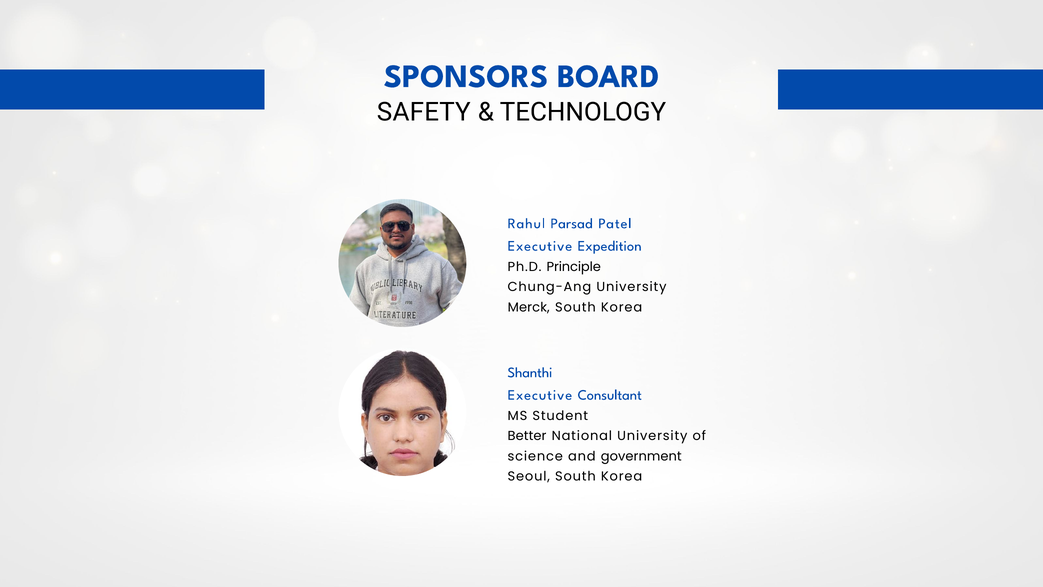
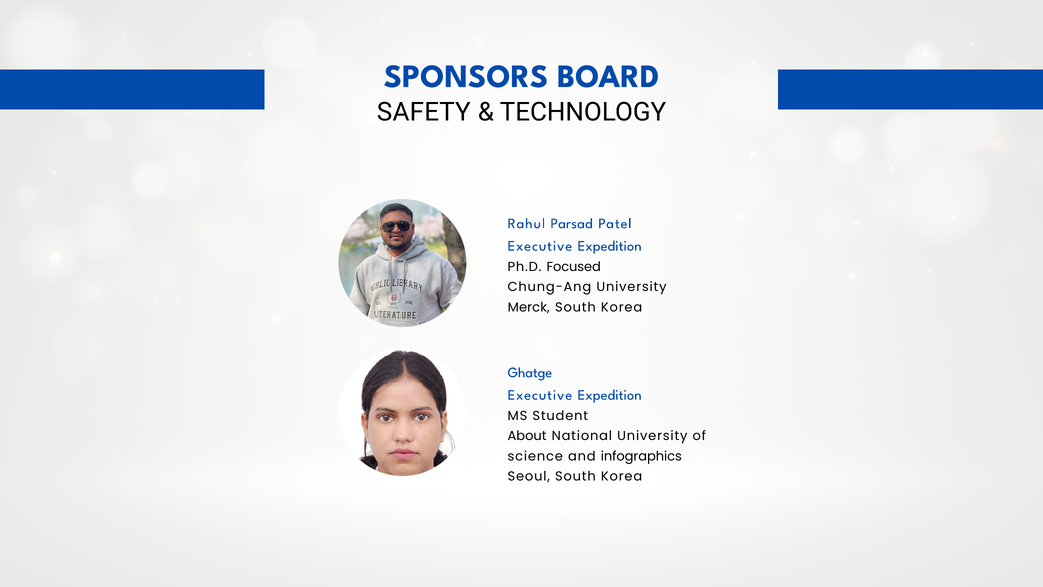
Principle: Principle -> Focused (574, 267)
Shanthi: Shanthi -> Ghatge (530, 372)
Consultant: Consultant -> Expedition (610, 395)
Better: Better -> About (527, 436)
government: government -> infographics (641, 456)
